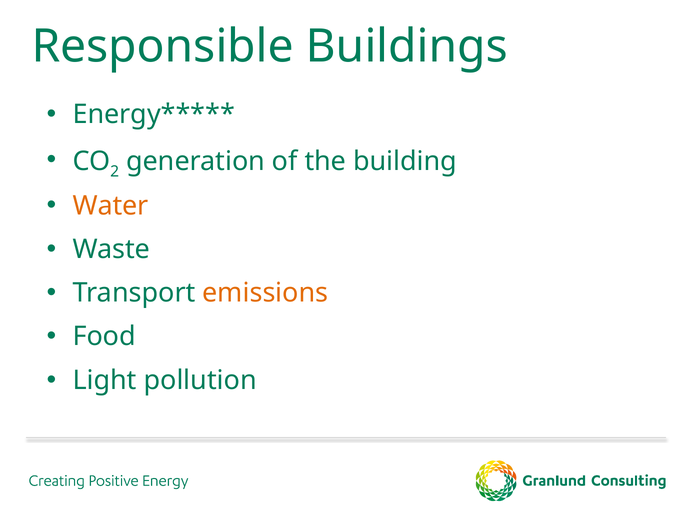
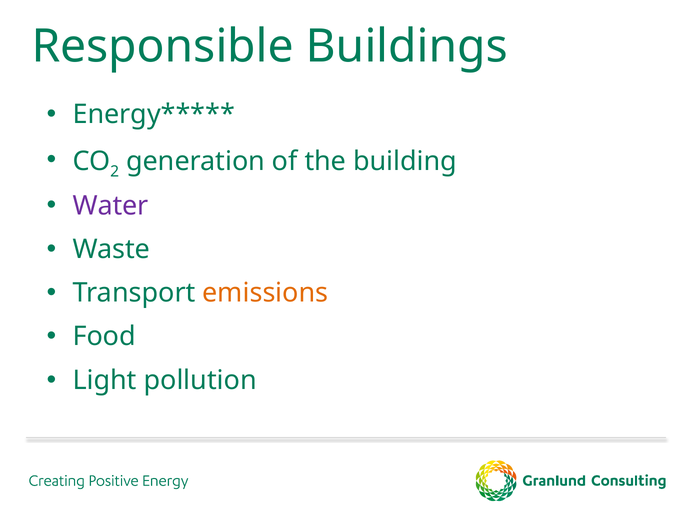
Water colour: orange -> purple (111, 205)
